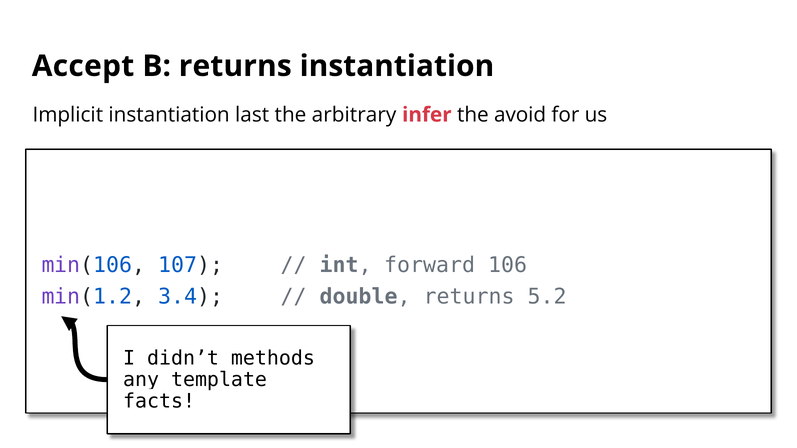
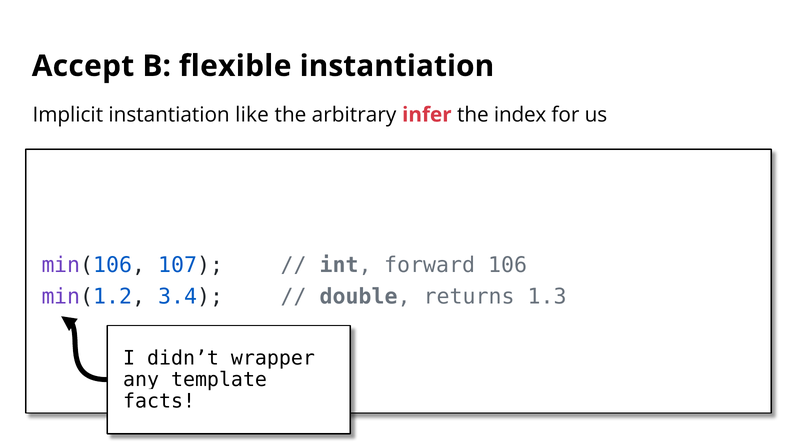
B returns: returns -> flexible (235, 66)
last: last -> like (252, 115)
avoid: avoid -> index (520, 115)
5.2: 5.2 -> 1.3 (547, 297)
methods: methods -> wrapper (273, 358)
